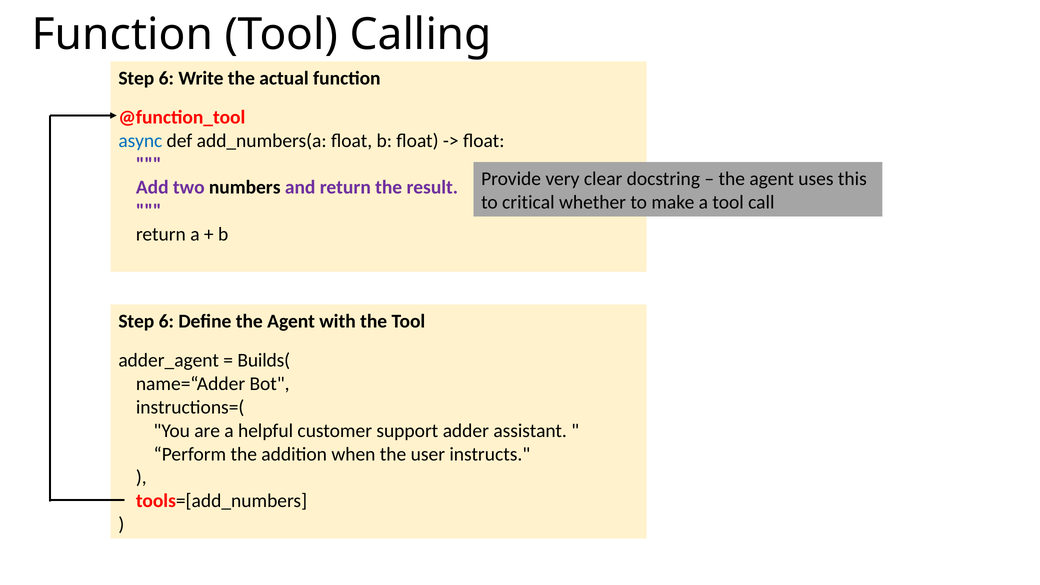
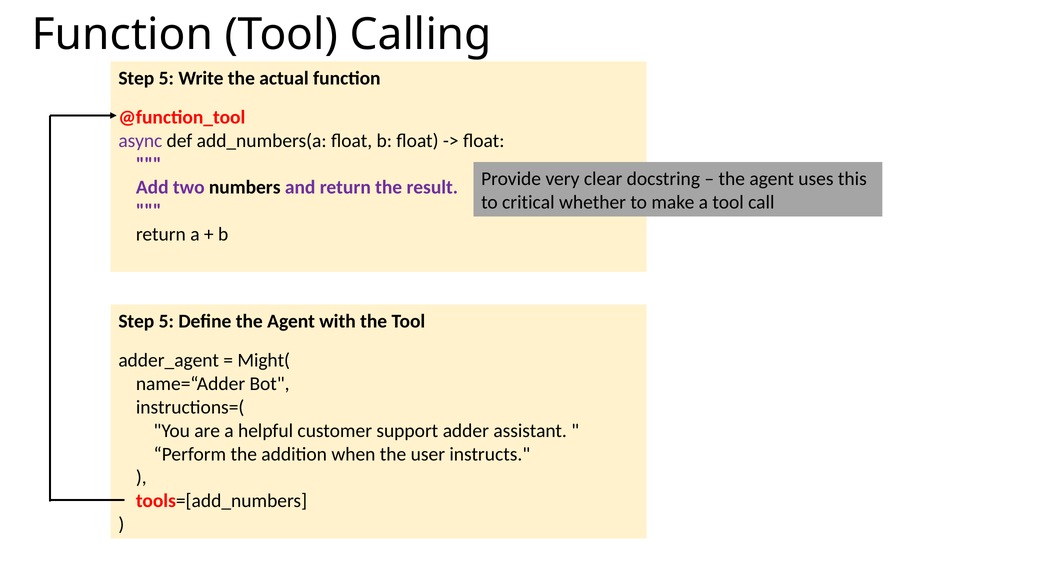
6: 6 -> 5 (166, 78)
async colour: blue -> purple (140, 141)
6: 6 -> 5 (166, 321)
Builds(: Builds( -> Might( (264, 360)
